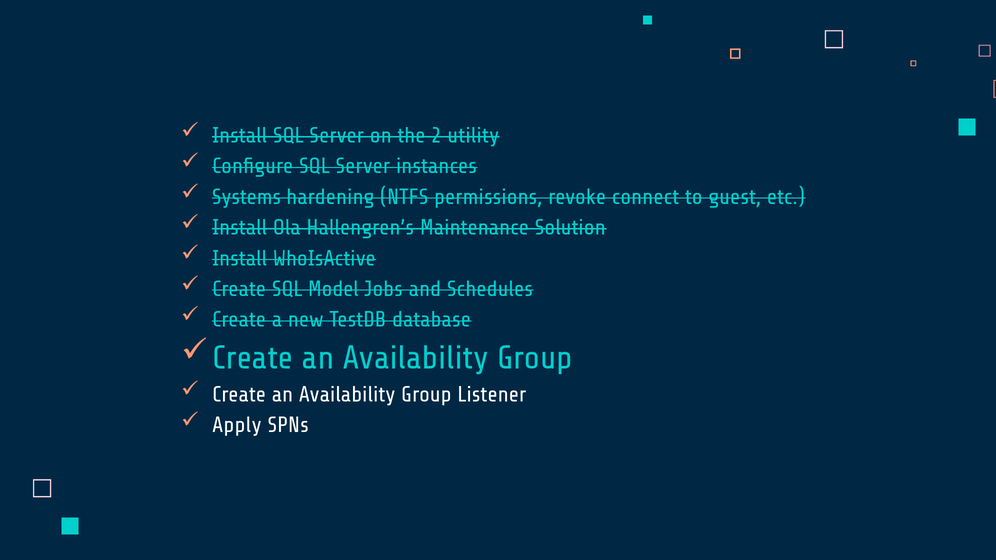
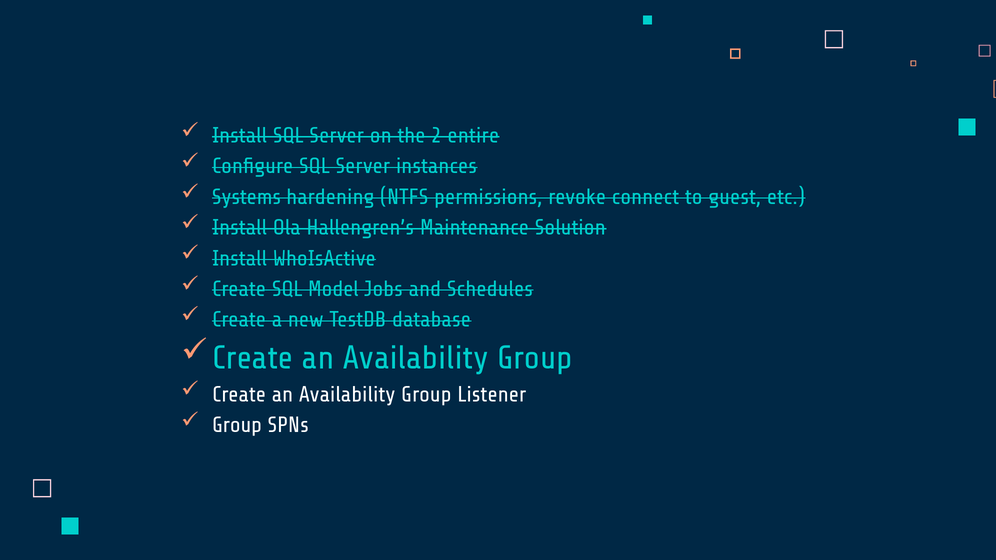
utility: utility -> entire (473, 136)
Apply: Apply -> Group (237, 425)
